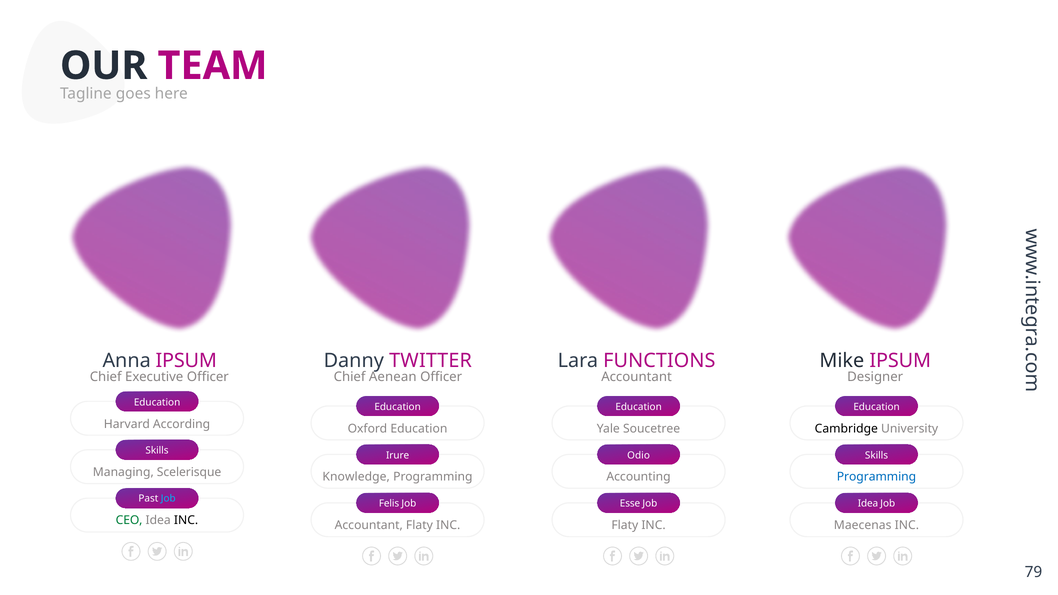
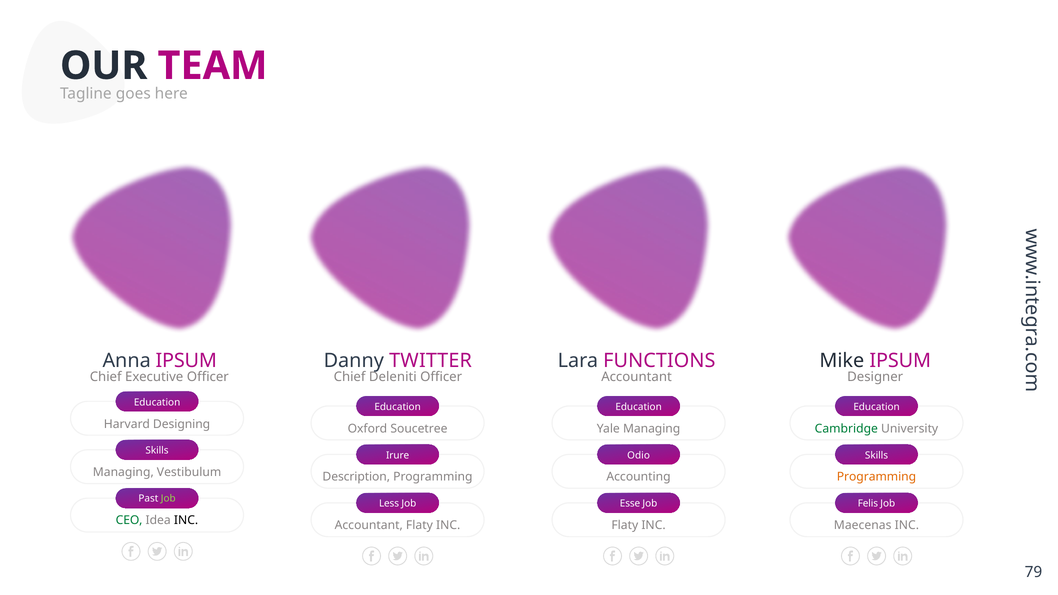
Aenean: Aenean -> Deleniti (393, 377)
According: According -> Designing (182, 424)
Oxford Education: Education -> Soucetree (419, 429)
Yale Soucetree: Soucetree -> Managing (652, 429)
Cambridge colour: black -> green (846, 429)
Scelerisque: Scelerisque -> Vestibulum (189, 472)
Knowledge: Knowledge -> Description (356, 477)
Programming colour: blue -> orange (876, 477)
Job colour: light blue -> light green (168, 499)
Felis: Felis -> Less (389, 503)
Idea: Idea -> Felis (868, 503)
